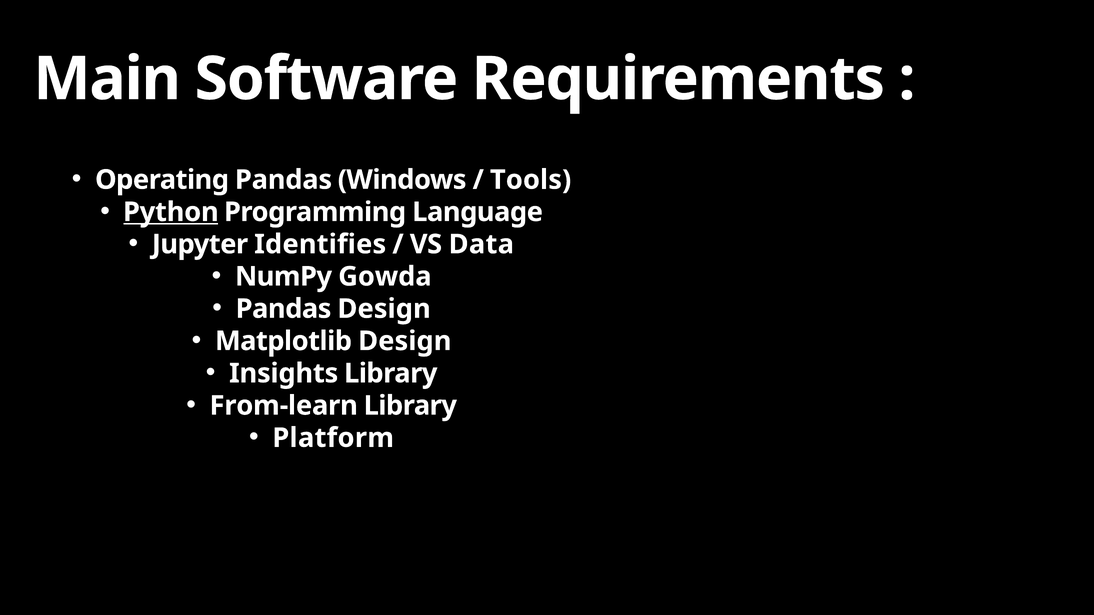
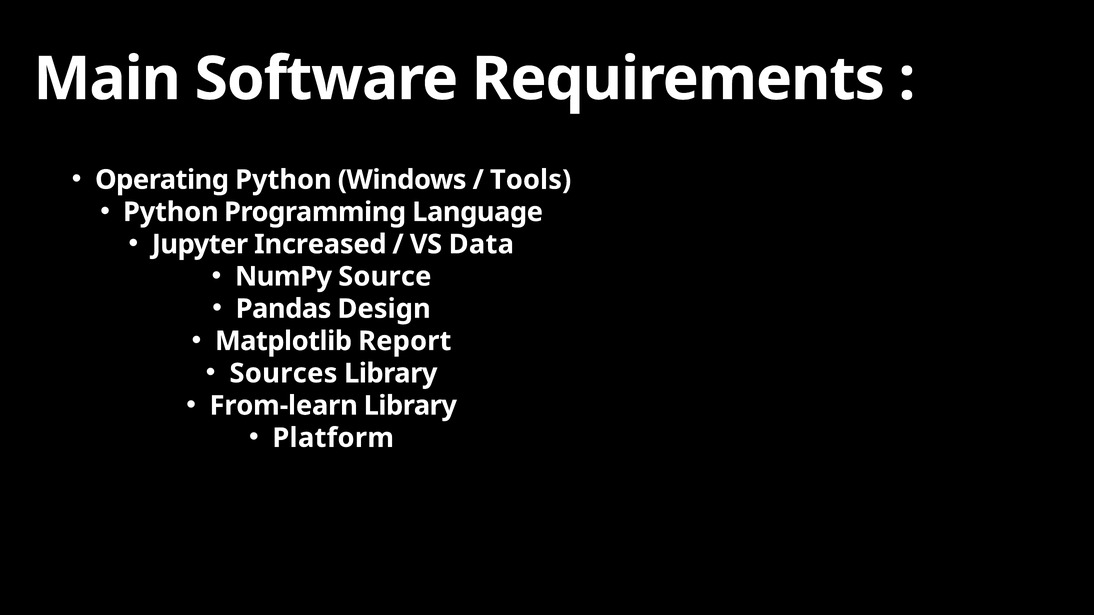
Operating Pandas: Pandas -> Python (283, 180)
Python underline: present -> none (171, 212)
Identifies: Identifies -> Increased (320, 244)
Gowda: Gowda -> Source (385, 277)
Matplotlib Design: Design -> Report (405, 341)
Insights: Insights -> Sources (283, 374)
